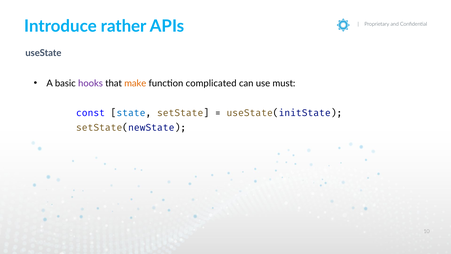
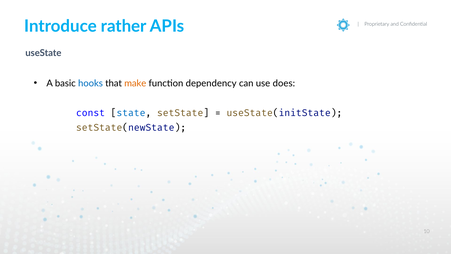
hooks colour: purple -> blue (90, 83)
complicated: complicated -> dependency (211, 83)
must: must -> does (284, 83)
